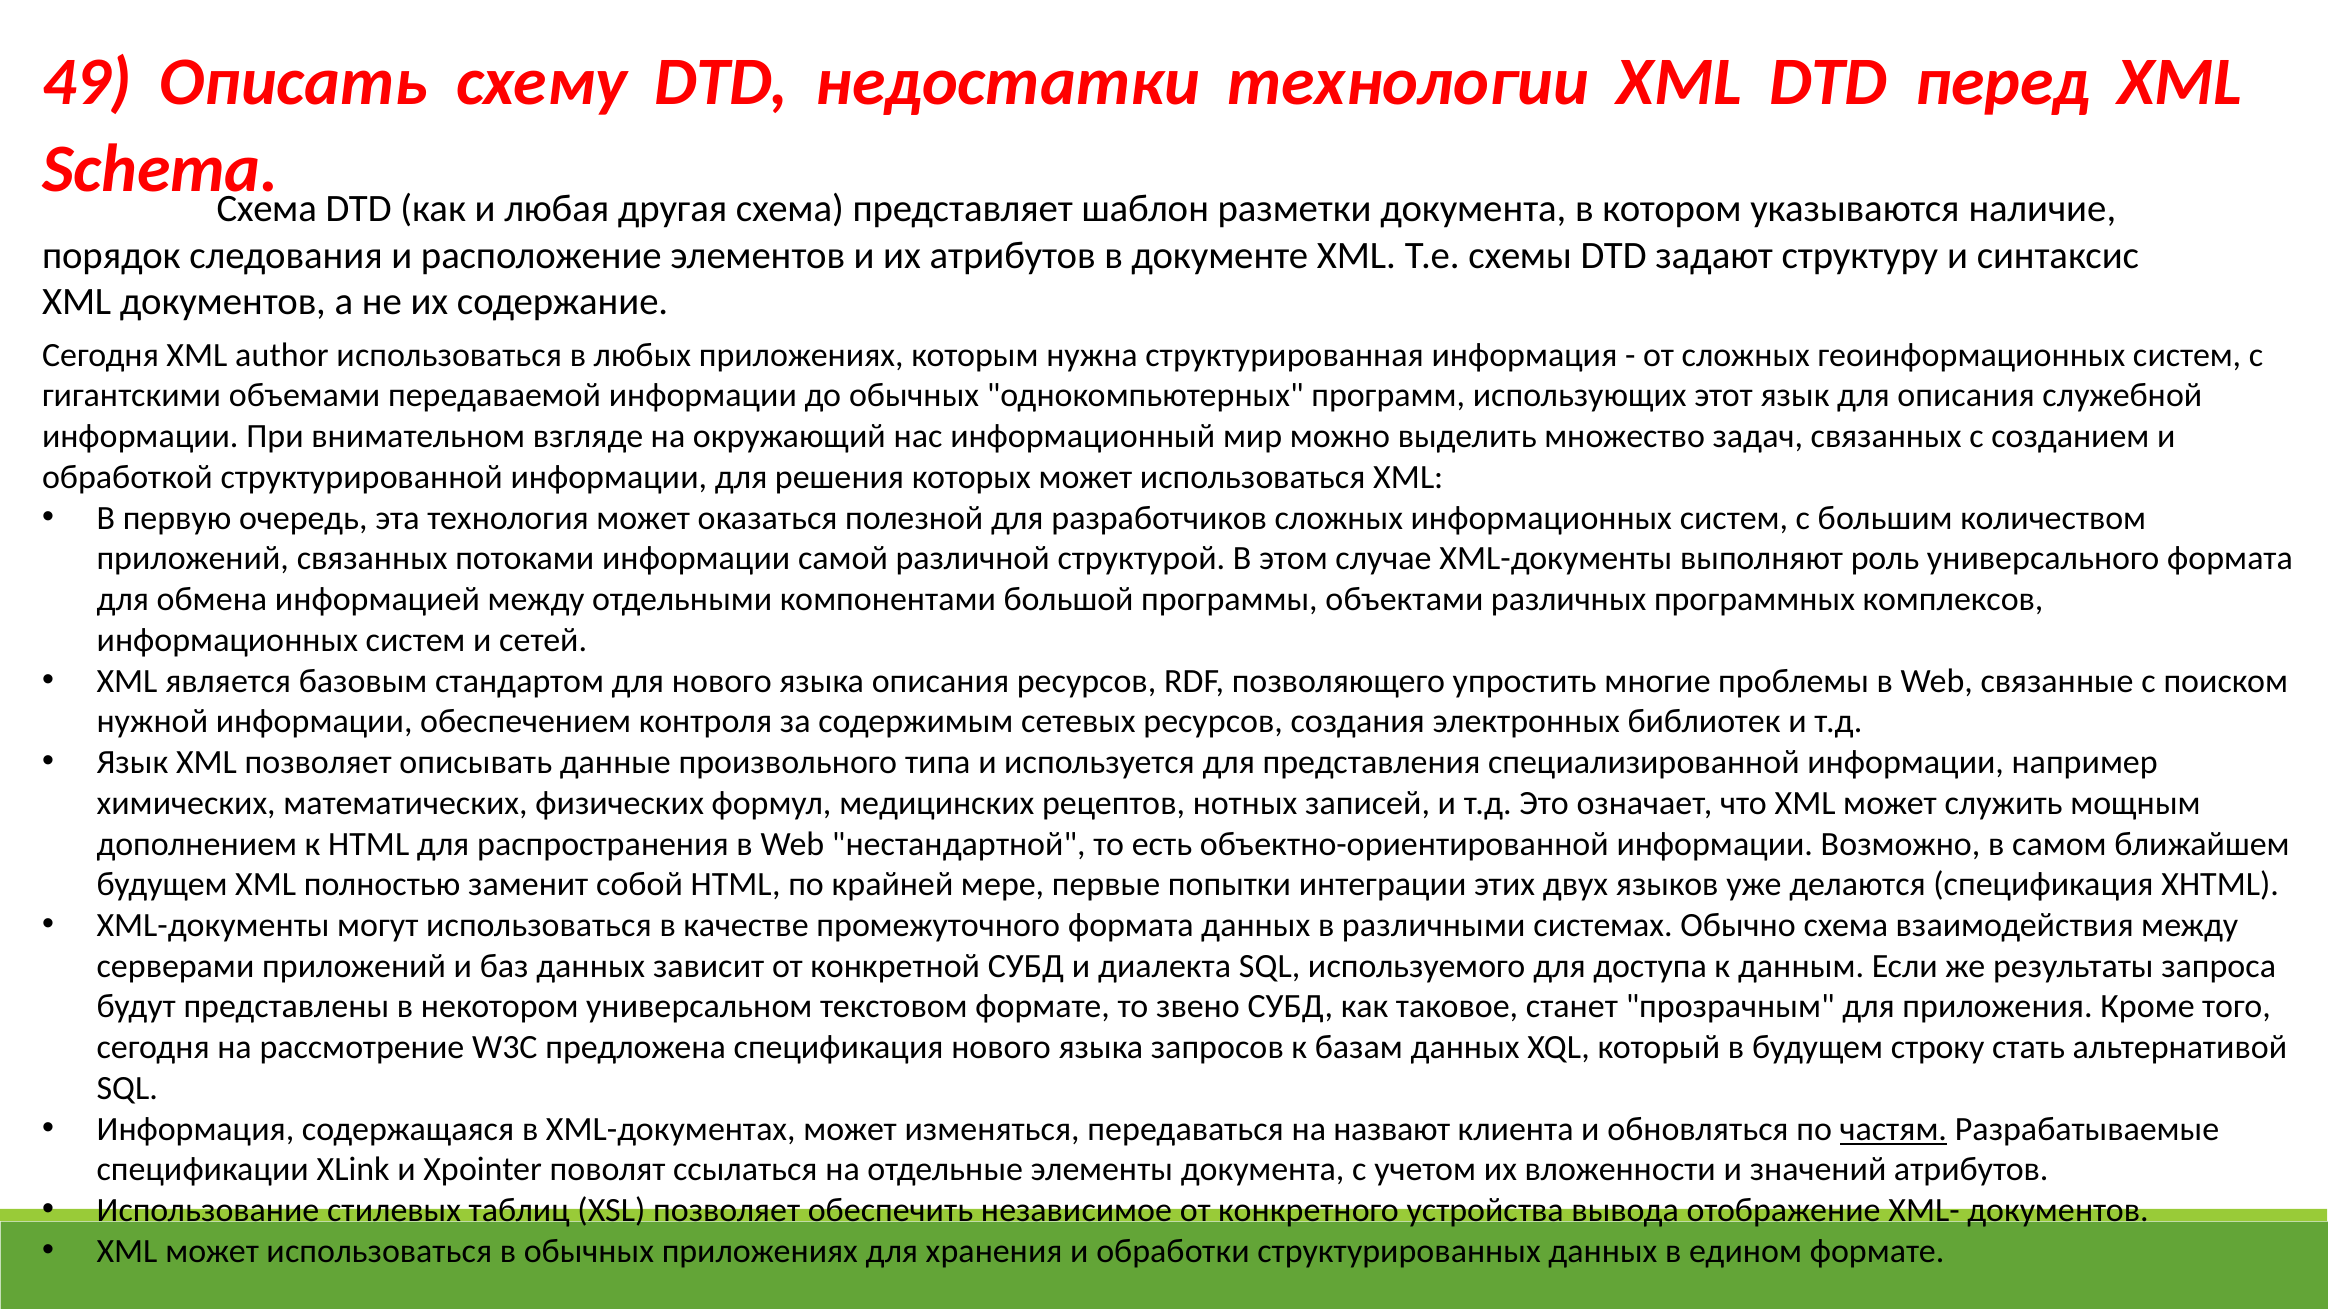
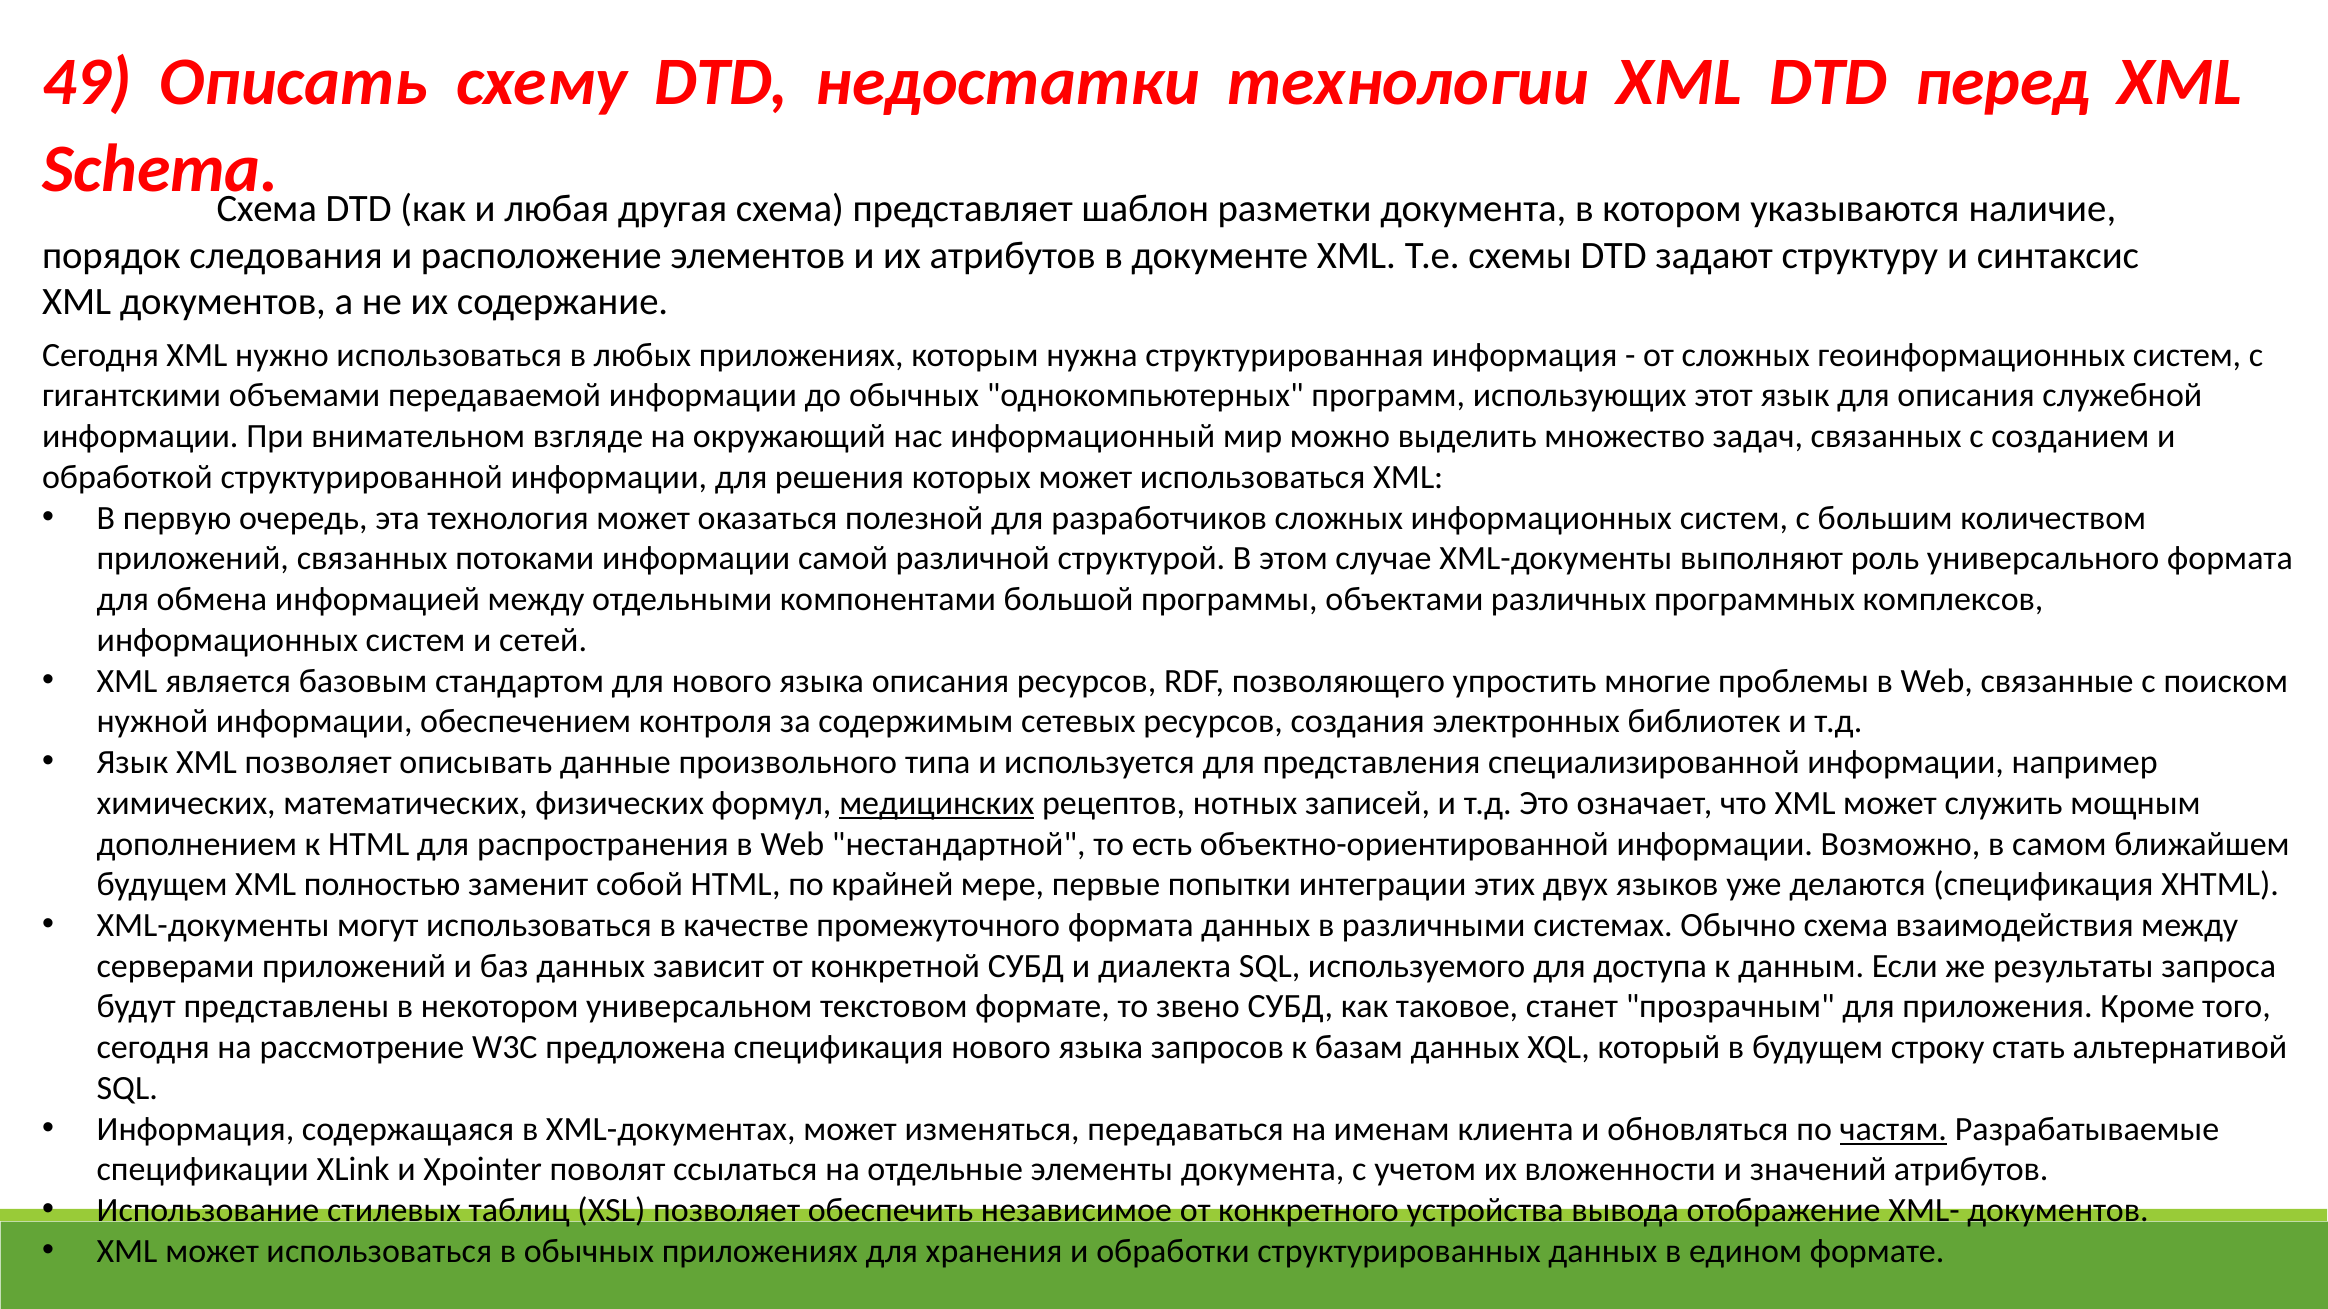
author: author -> нужно (282, 355)
медицинских underline: none -> present (937, 803)
назвают: назвают -> именам (1392, 1129)
